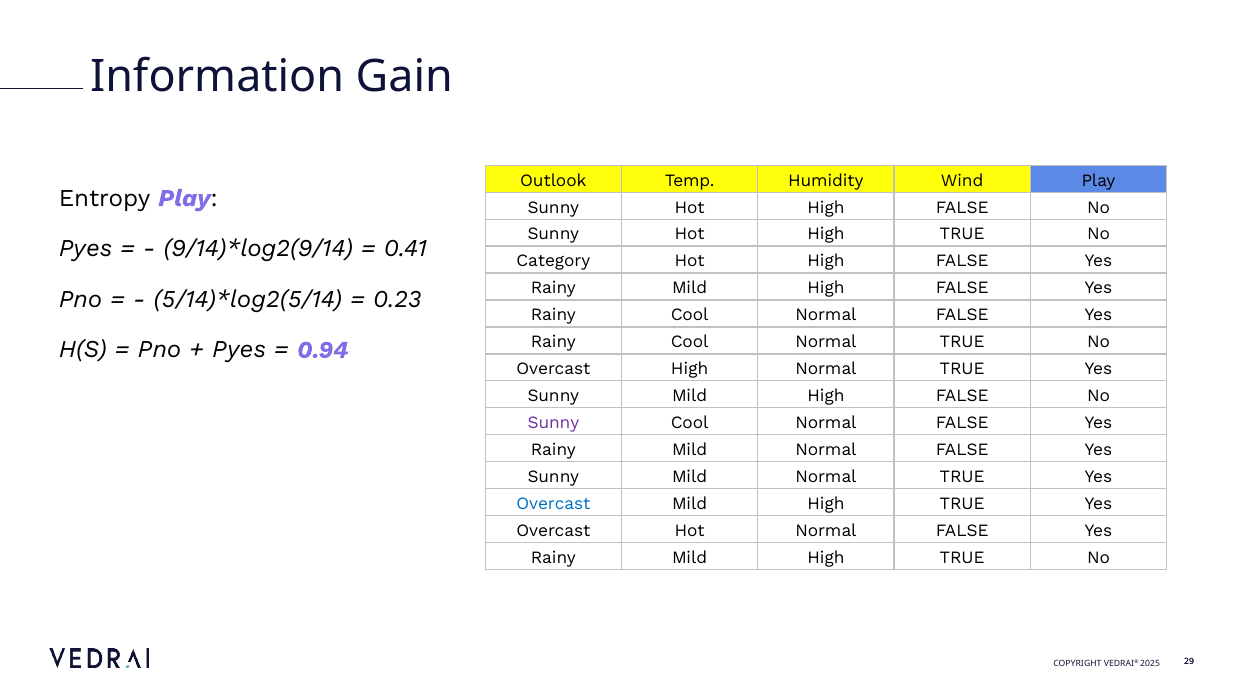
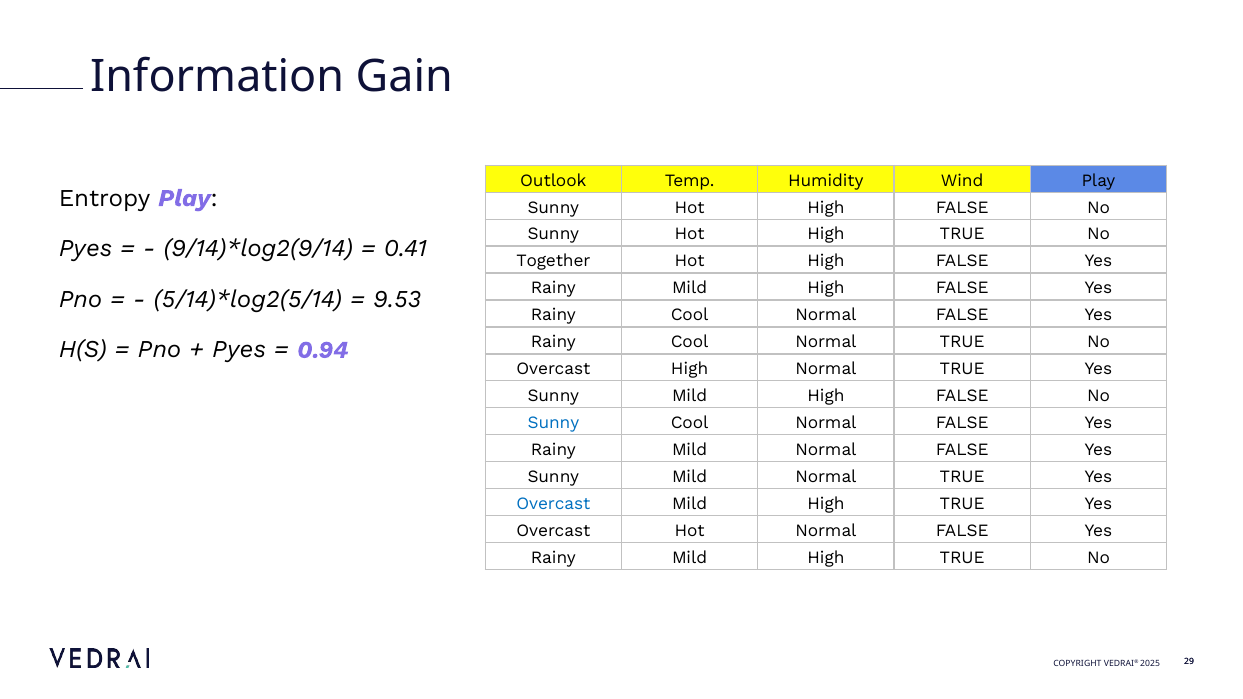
Category: Category -> Together (553, 261)
0.23: 0.23 -> 9.53 (397, 299)
Sunny colour: purple -> blue (553, 423)
